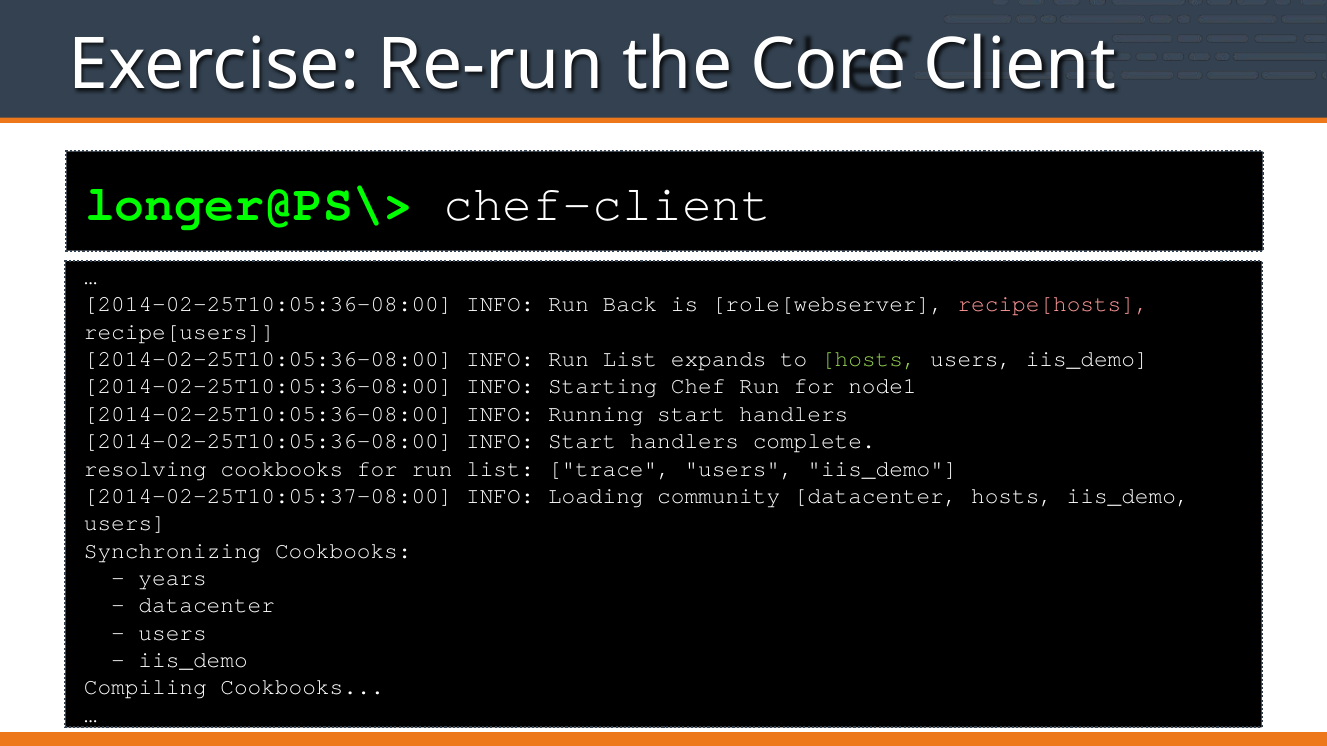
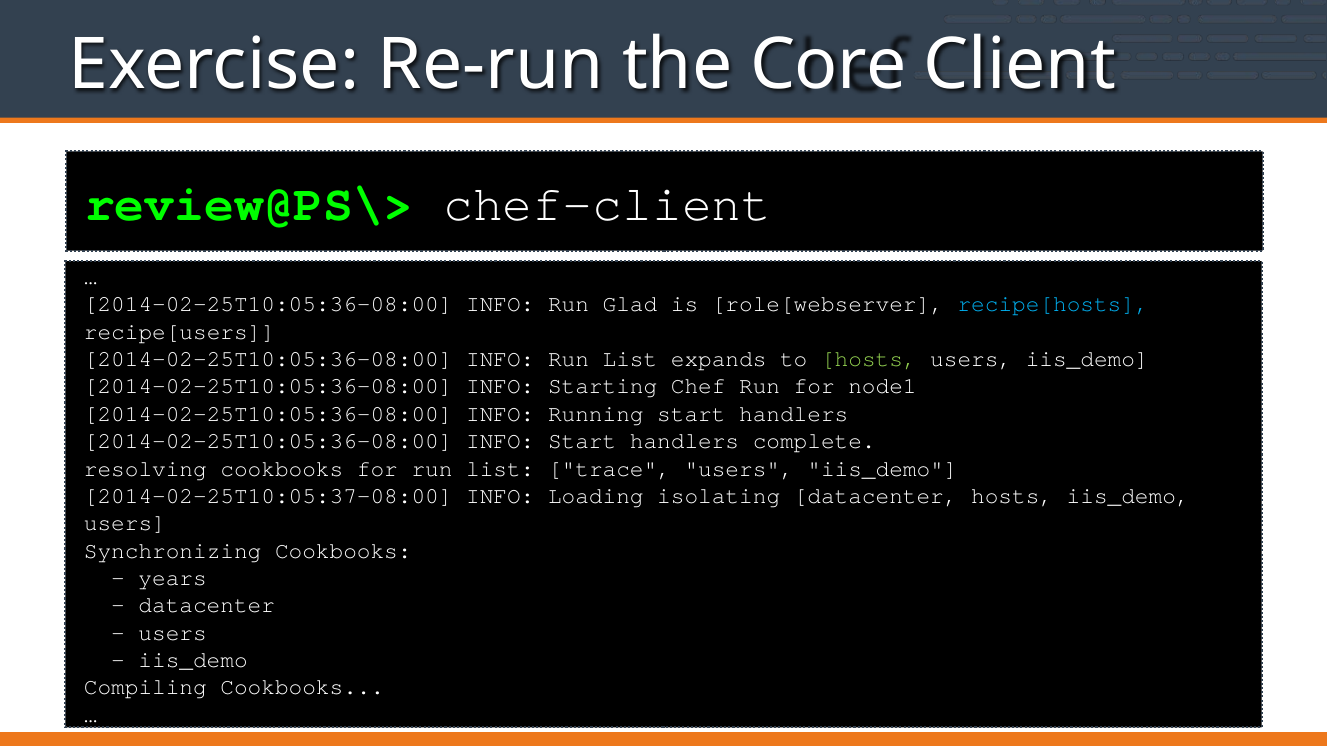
longer@PS\>: longer@PS\> -> review@PS\> (249, 205)
Back: Back -> Glad (630, 305)
recipe[hosts colour: pink -> light blue (1053, 305)
community: community -> isolating (719, 496)
